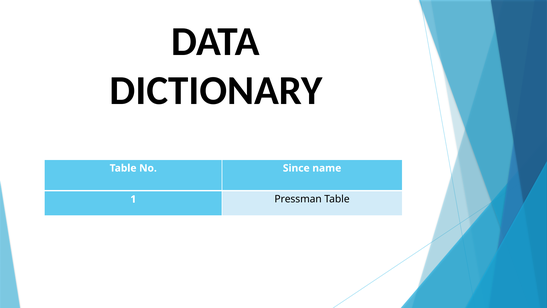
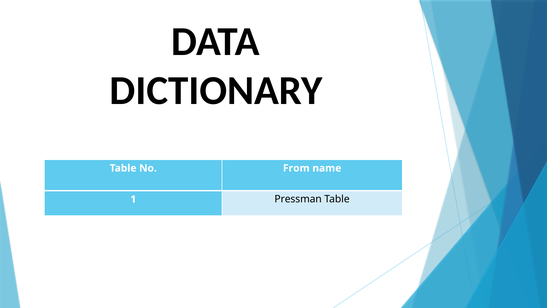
Since: Since -> From (296, 168)
